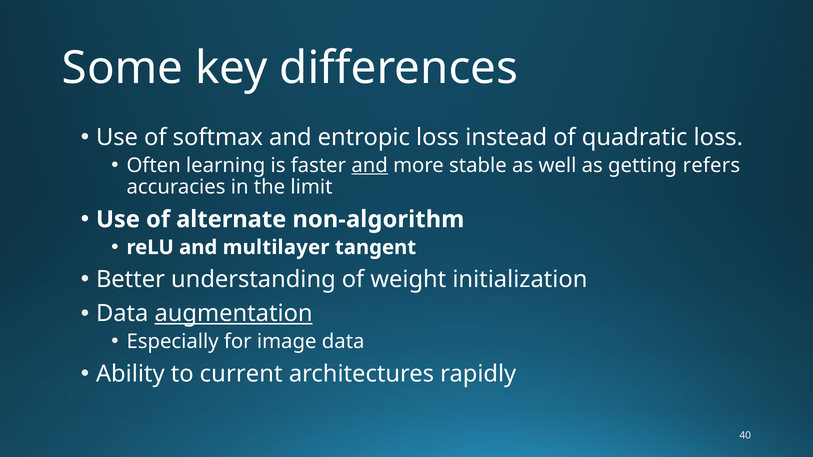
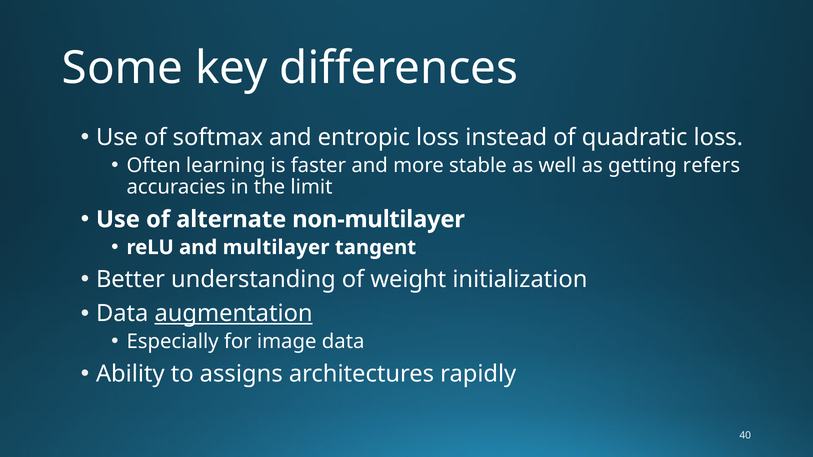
and underline: present -> none (370, 165)
non-algorithm: non-algorithm -> non-multilayer (379, 220)
current: current -> assigns (241, 374)
